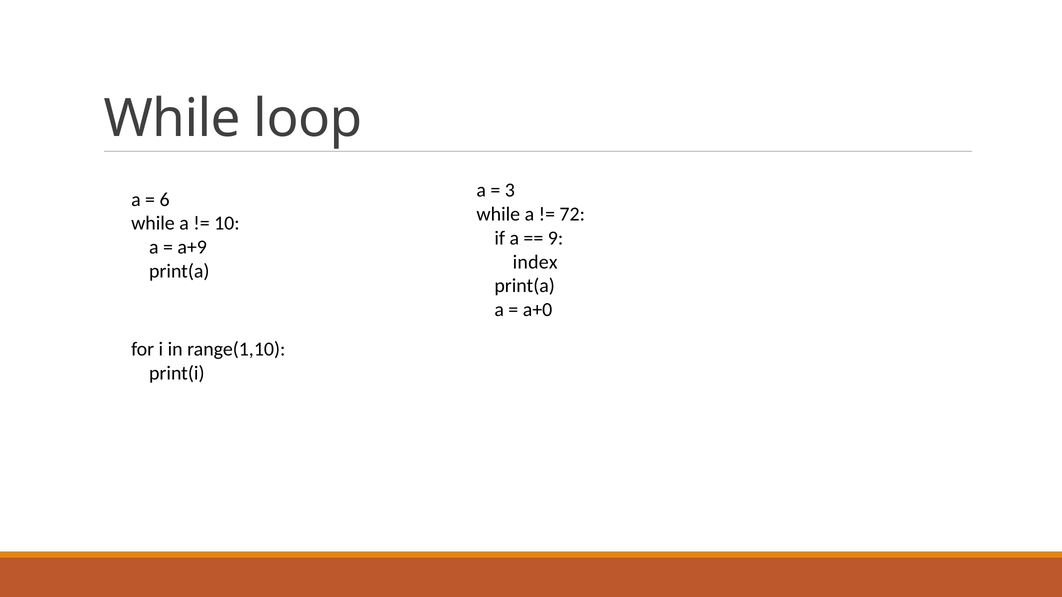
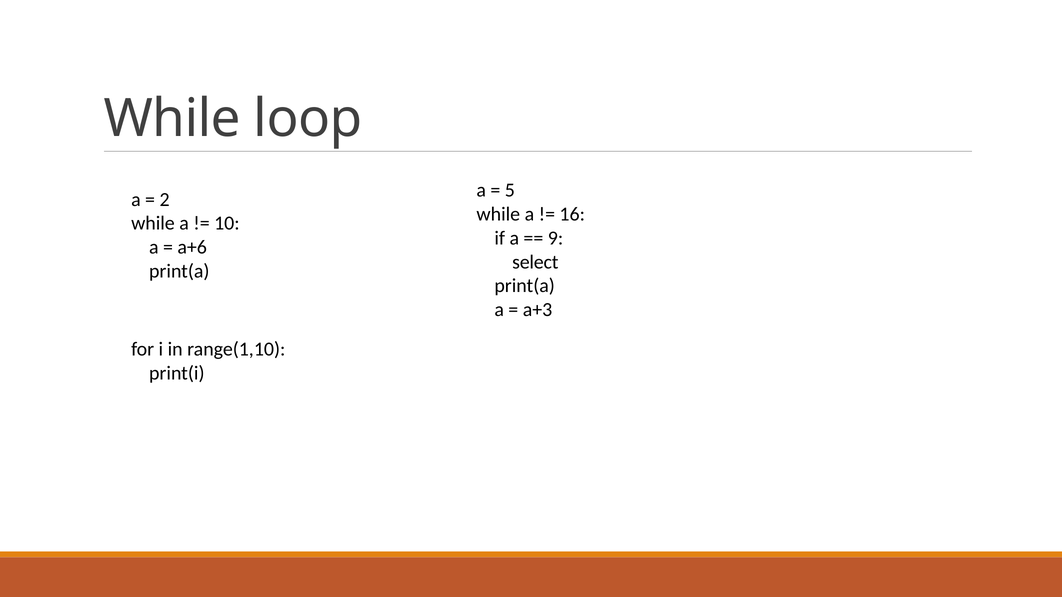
3: 3 -> 5 (510, 190)
6: 6 -> 2 (165, 200)
72: 72 -> 16 (572, 214)
a+9: a+9 -> a+6 (192, 247)
index: index -> select (535, 262)
a+0: a+0 -> a+3 (538, 310)
